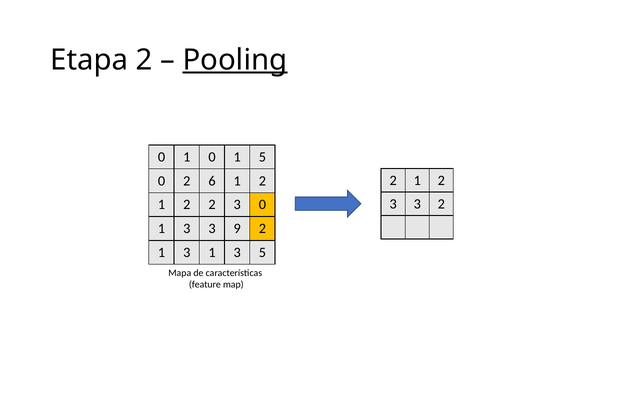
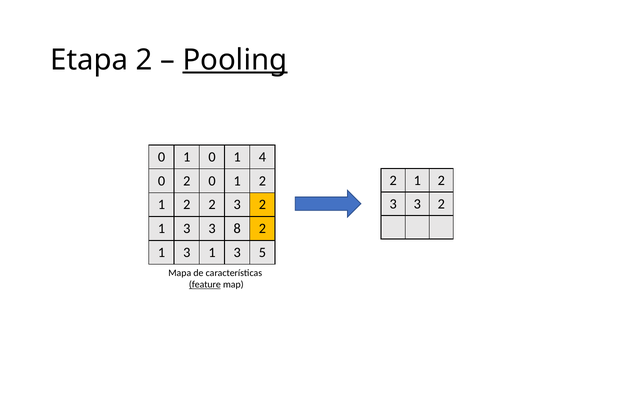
1 5: 5 -> 4 (262, 157)
2 6: 6 -> 0 (212, 181)
2 3 0: 0 -> 2 (262, 205)
9: 9 -> 8 (237, 228)
feature underline: none -> present (205, 284)
